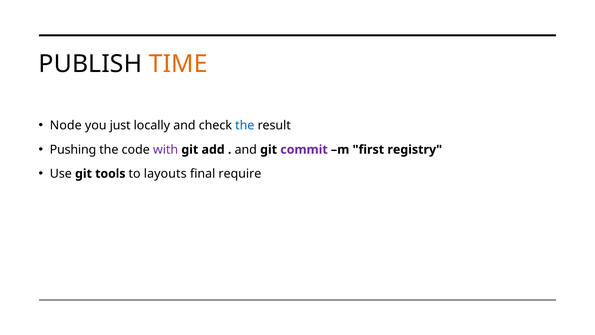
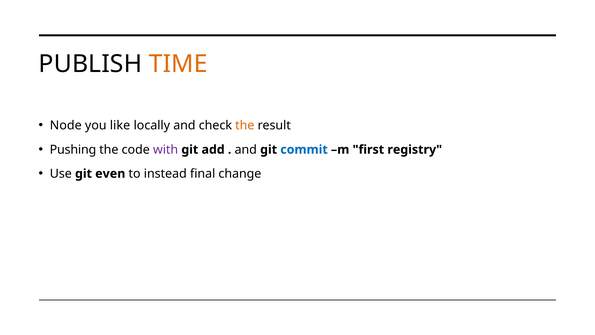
just: just -> like (120, 125)
the colour: blue -> orange (245, 125)
commit colour: purple -> blue (304, 149)
tools: tools -> even (110, 174)
layouts: layouts -> instead (165, 174)
require: require -> change (240, 174)
